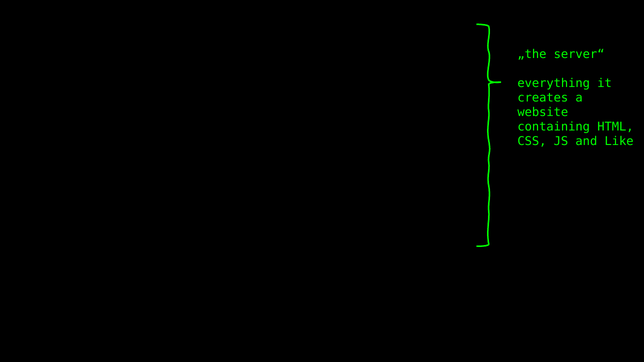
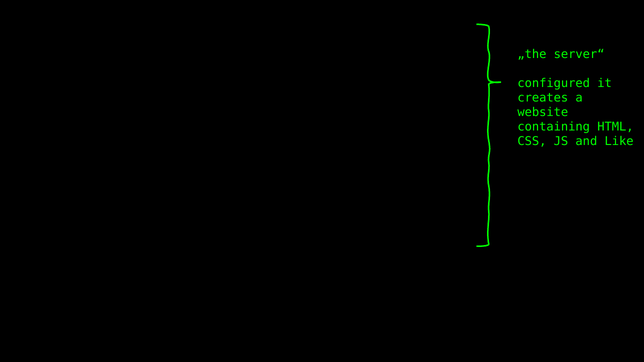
everything: everything -> configured (554, 83)
